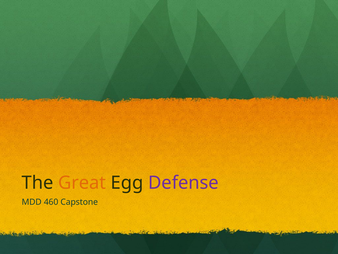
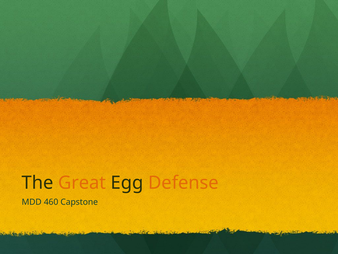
Defense colour: purple -> orange (183, 183)
